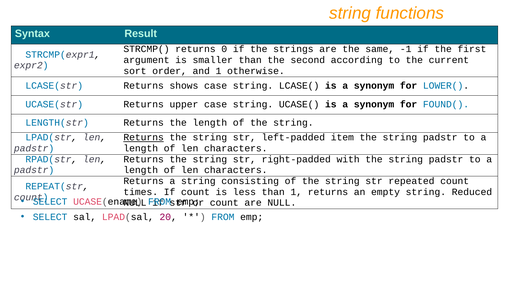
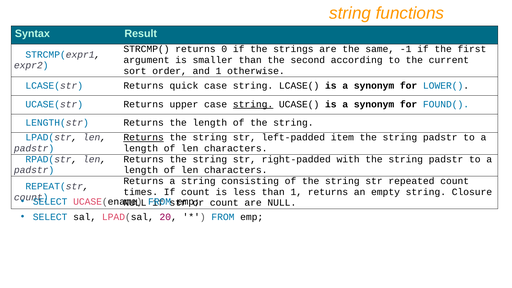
shows: shows -> quick (184, 86)
string underline: none -> present (253, 104)
Reduced: Reduced -> Closure (472, 192)
